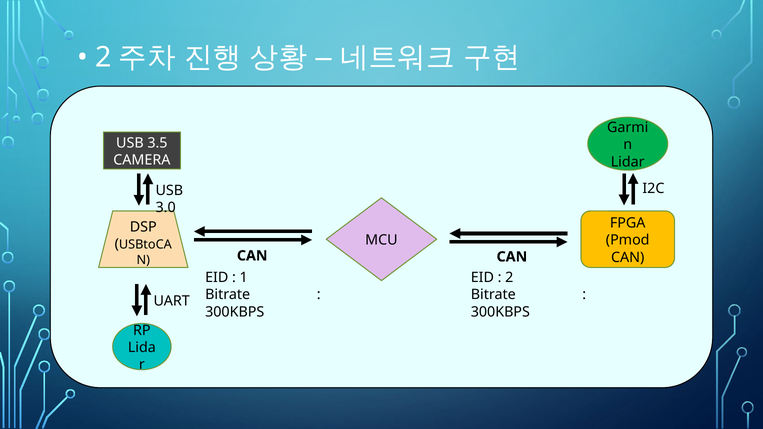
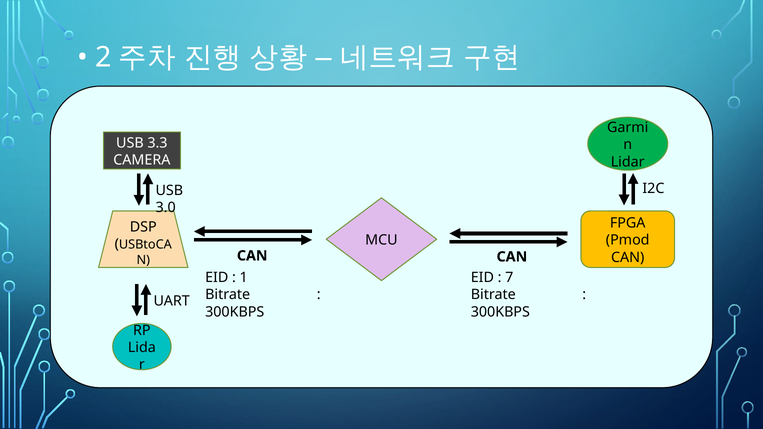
3.5: 3.5 -> 3.3 (157, 143)
2: 2 -> 7 (509, 278)
